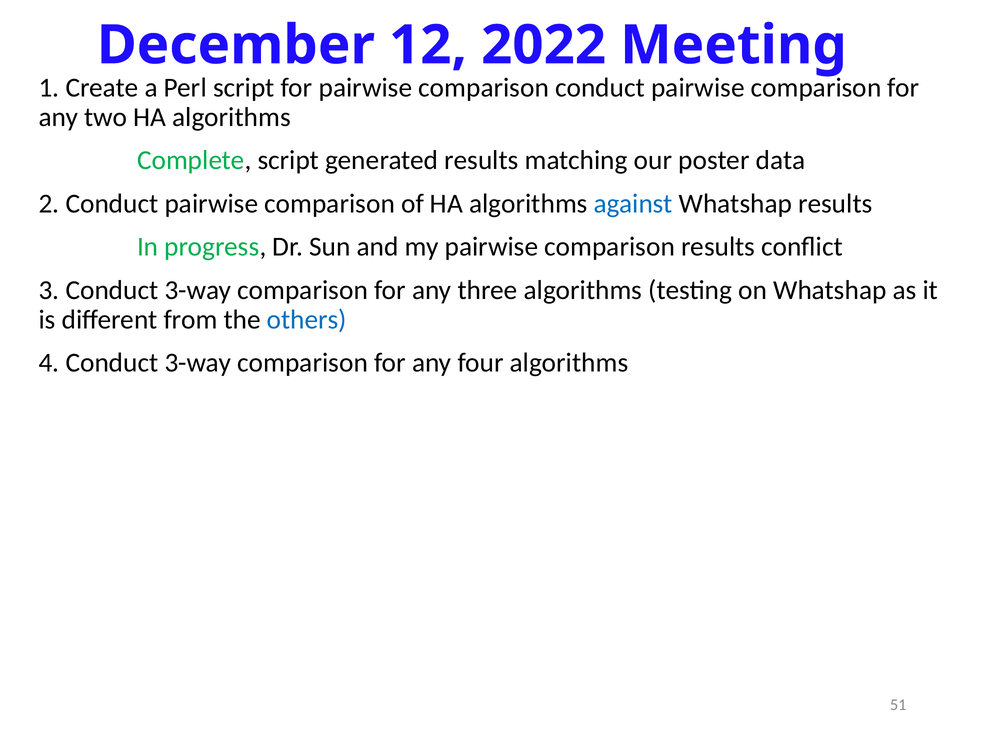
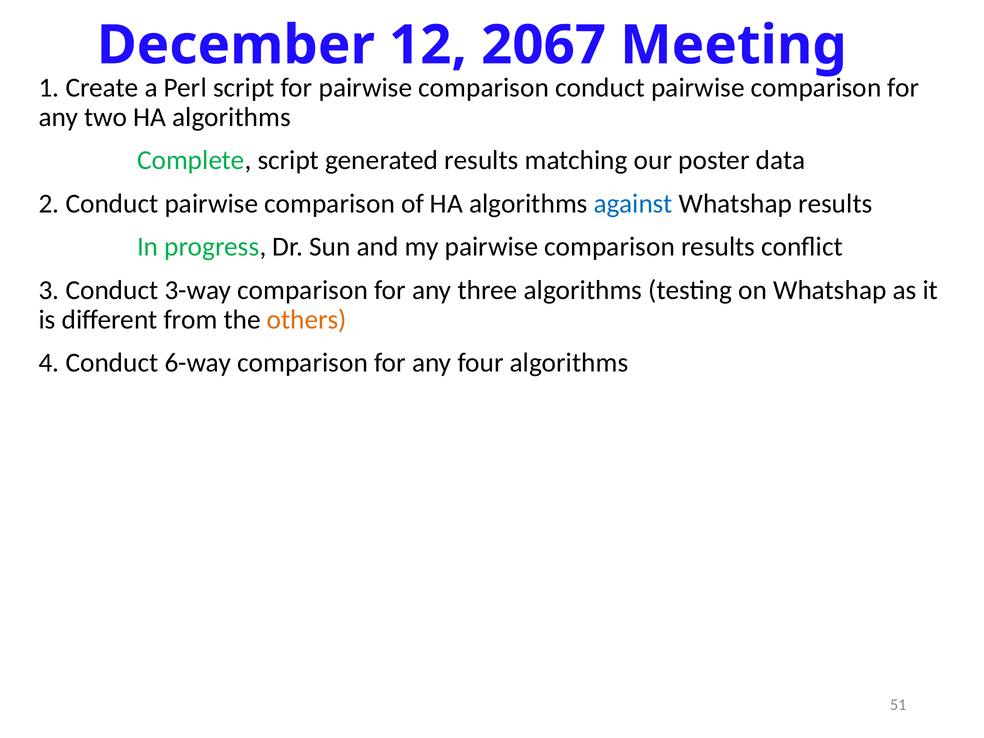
2022: 2022 -> 2067 (544, 45)
others colour: blue -> orange (307, 320)
4 Conduct 3-way: 3-way -> 6-way (198, 363)
